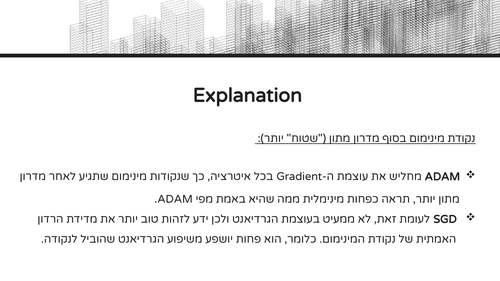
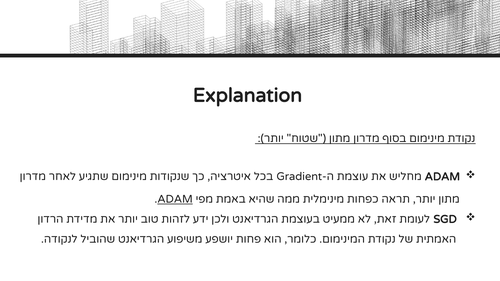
ADAM underline: none -> present (175, 199)
